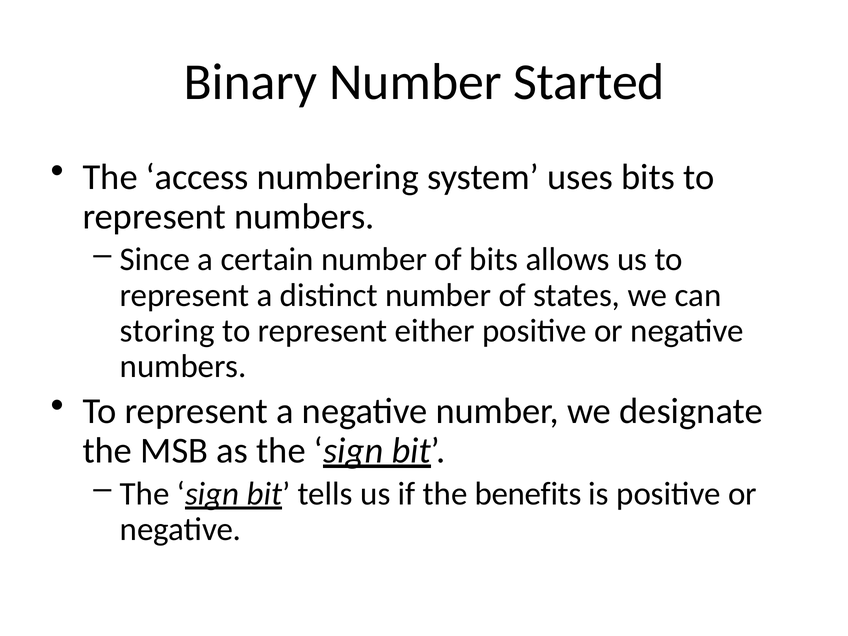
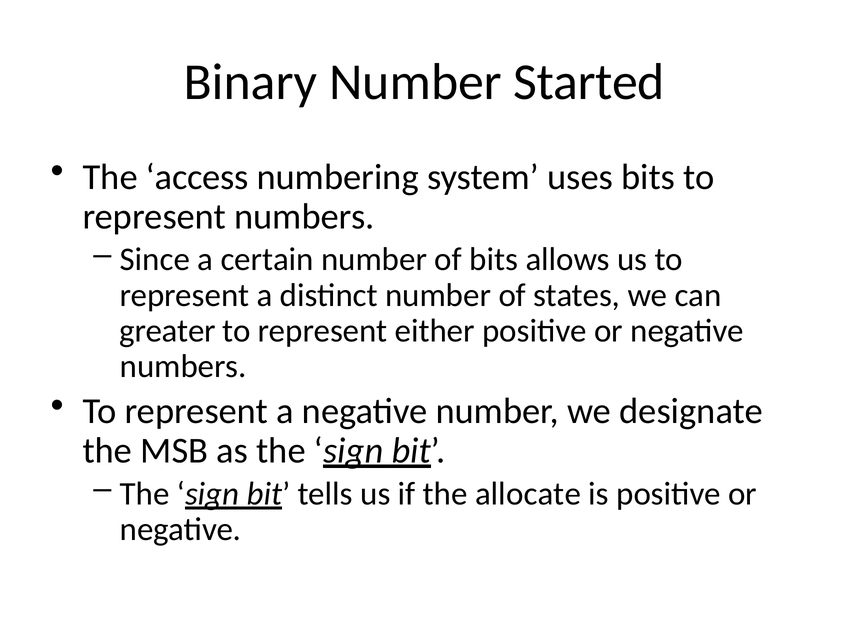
storing: storing -> greater (168, 331)
benefits: benefits -> allocate (528, 494)
